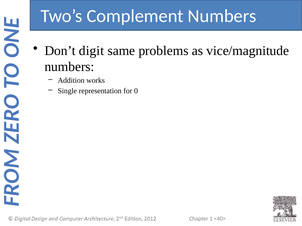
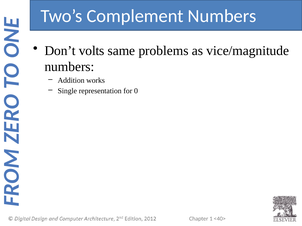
digit: digit -> volts (92, 51)
